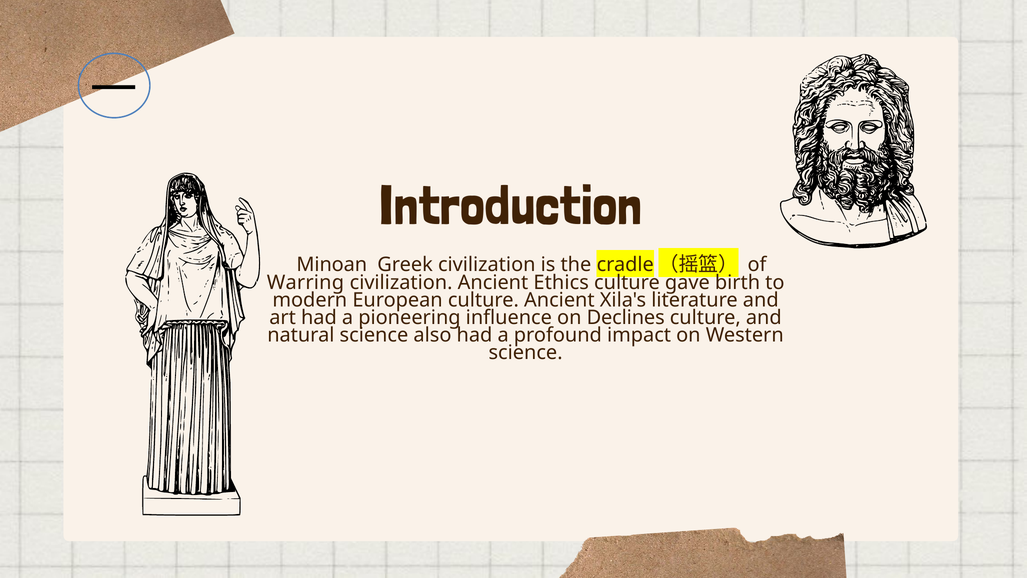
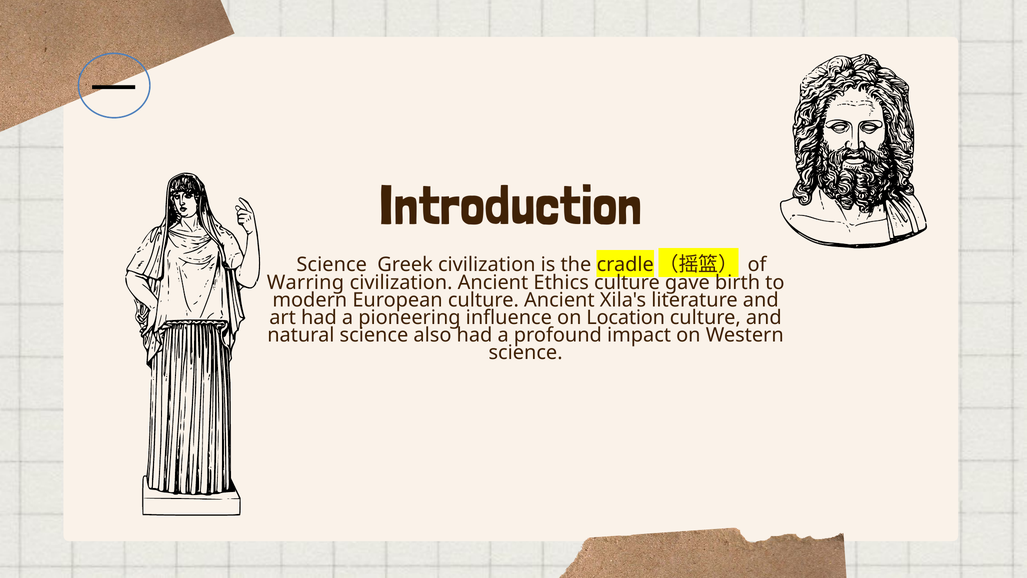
Minoan: Minoan -> Science (332, 265)
Declines: Declines -> Location (626, 318)
